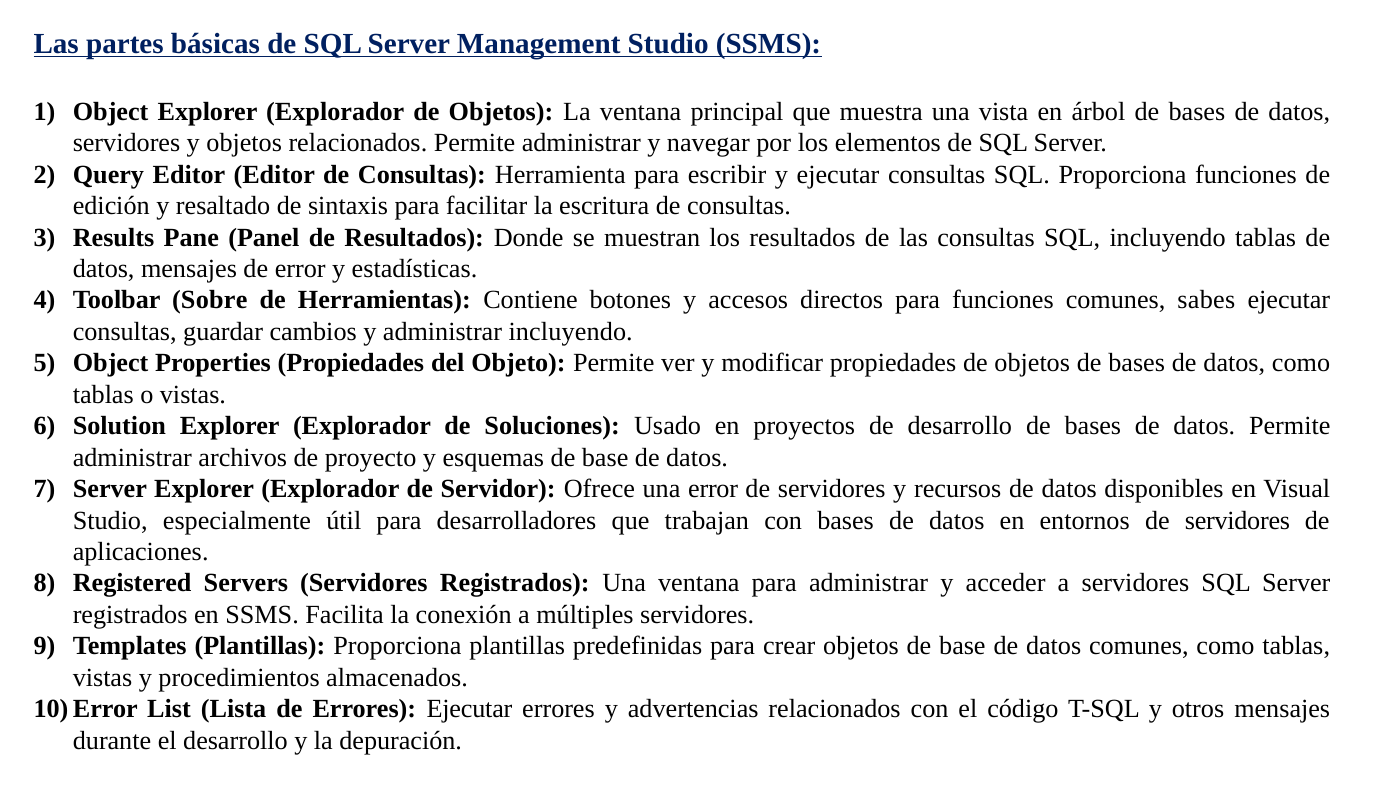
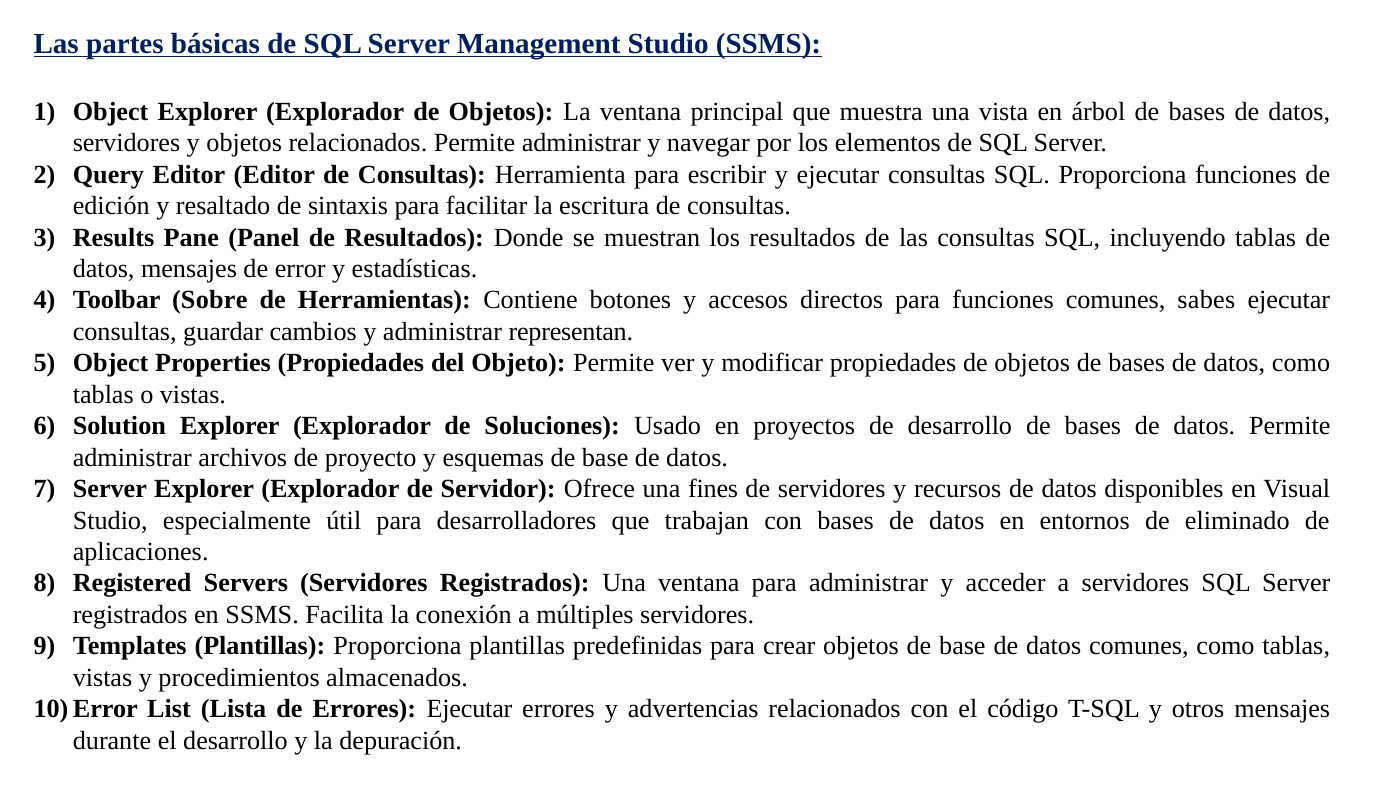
administrar incluyendo: incluyendo -> representan (571, 332)
una error: error -> fines (713, 489)
entornos de servidores: servidores -> eliminado (1237, 520)
